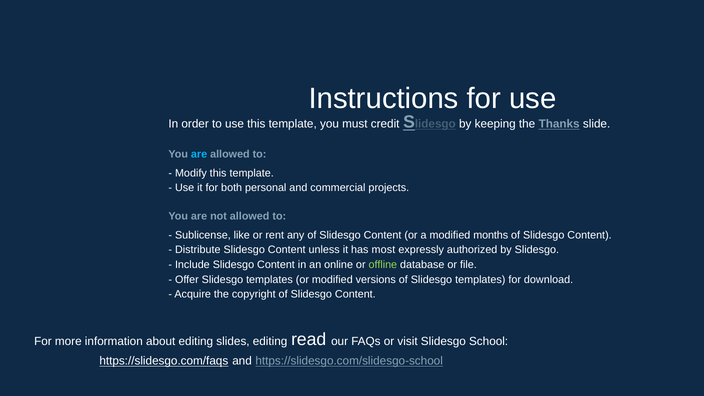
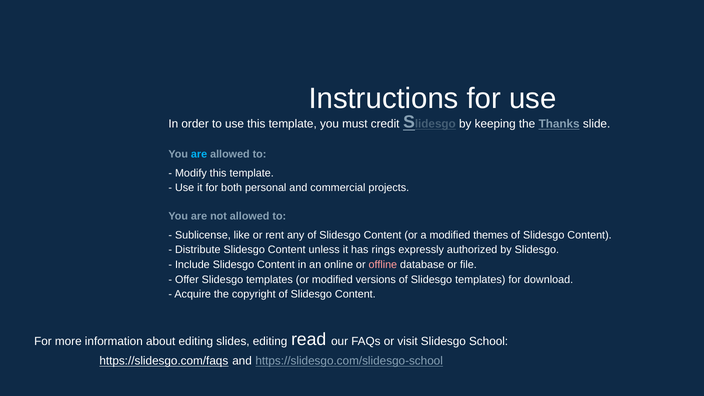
months: months -> themes (491, 235)
most: most -> rings (383, 250)
offline colour: light green -> pink (383, 265)
